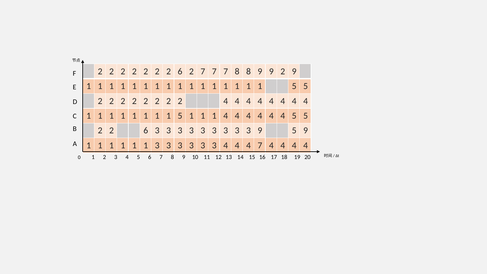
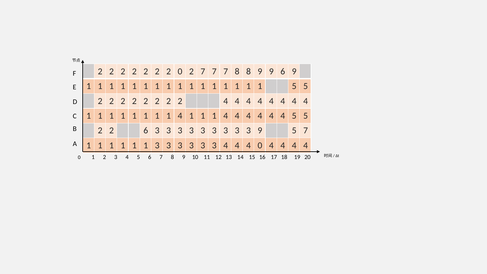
2 2 2 6: 6 -> 0 (180, 71)
9 2: 2 -> 6 (283, 71)
5: 5 -> 4 (180, 116)
5 9: 9 -> 7 (306, 131)
4 7: 7 -> 0 (260, 145)
